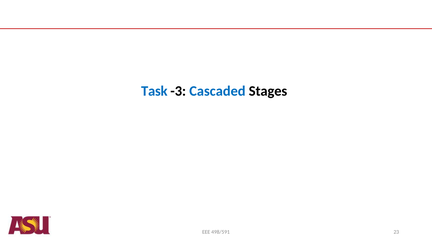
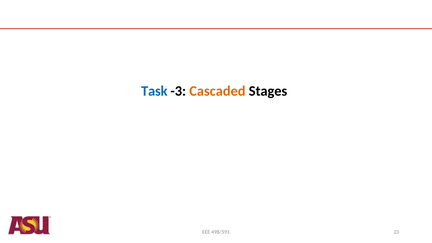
Cascaded colour: blue -> orange (217, 91)
